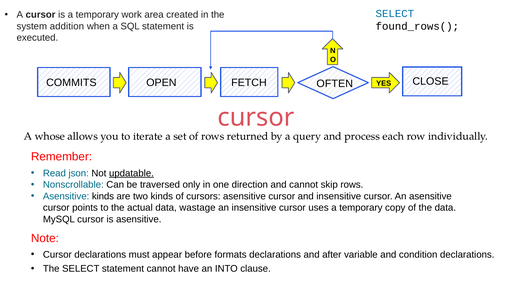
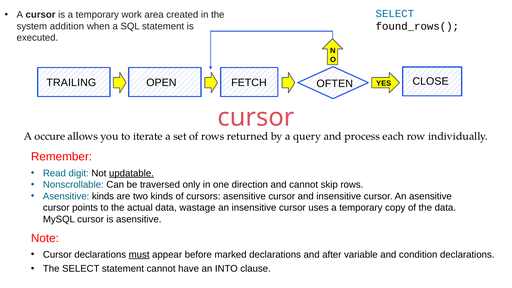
COMMITS: COMMITS -> TRAILING (71, 82)
whose: whose -> occure (50, 136)
json: json -> digit (79, 173)
must underline: none -> present (139, 255)
formats: formats -> marked (231, 255)
